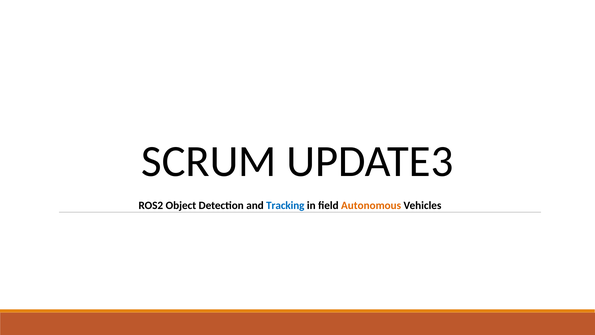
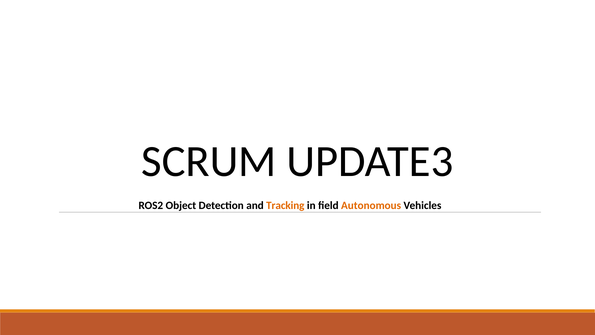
Tracking colour: blue -> orange (285, 205)
